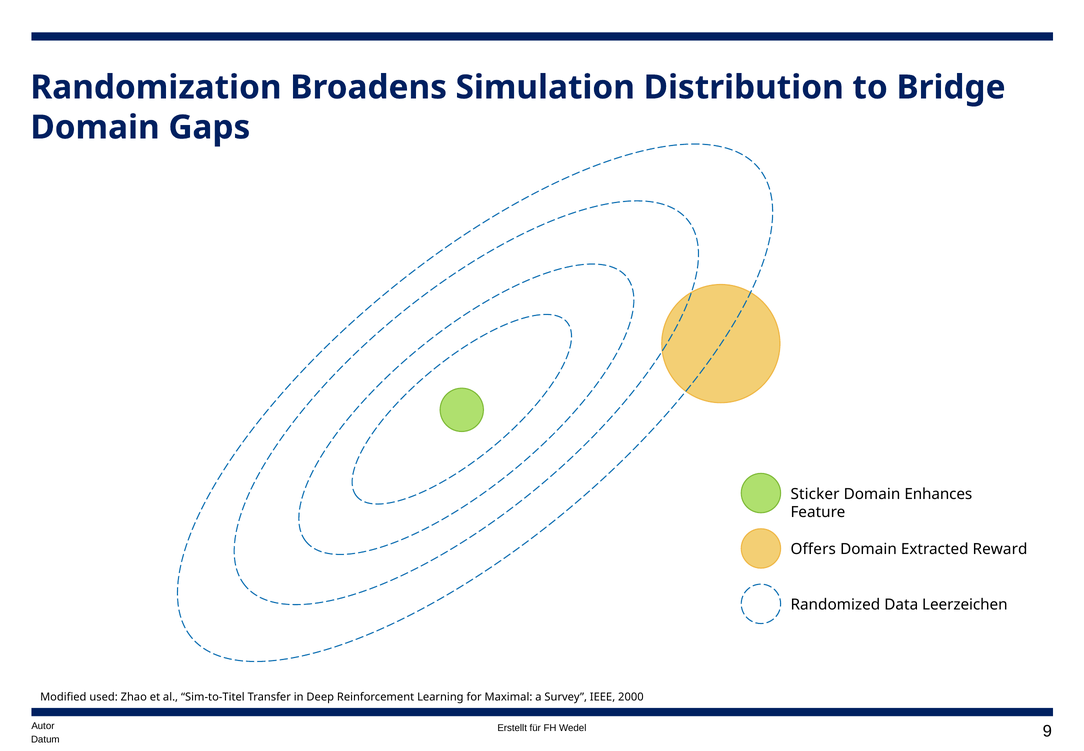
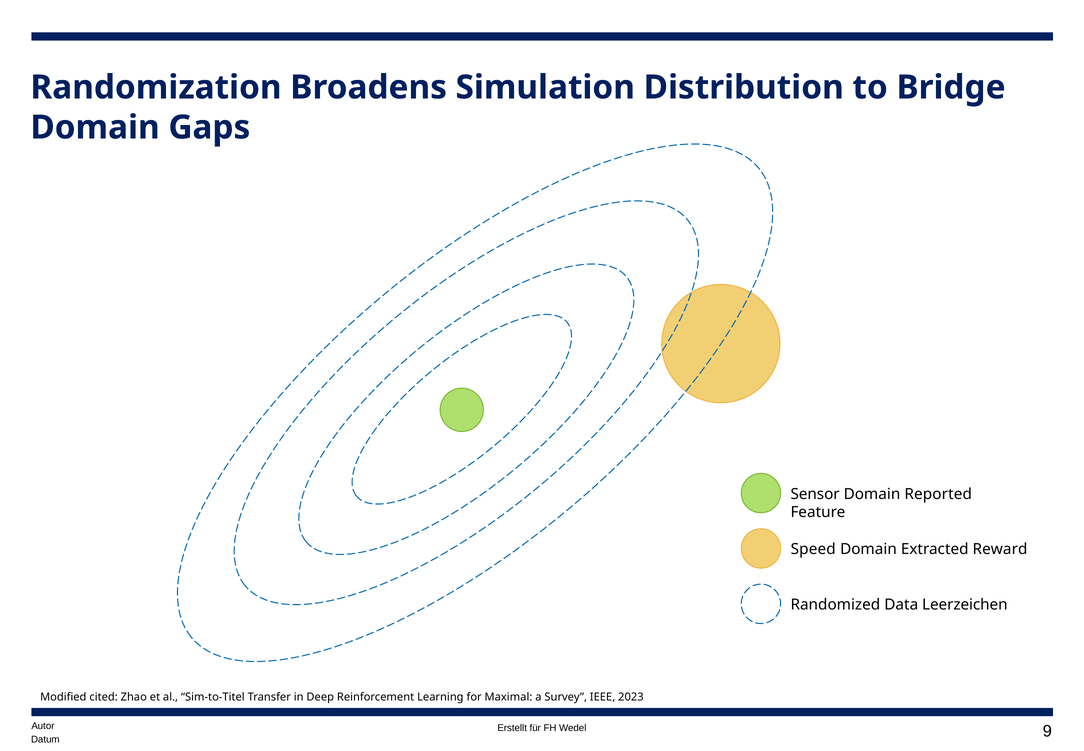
Sticker: Sticker -> Sensor (815, 494)
Enhances: Enhances -> Reported (938, 494)
Offers: Offers -> Speed (813, 549)
used: used -> cited (104, 697)
2000: 2000 -> 2023 (631, 697)
